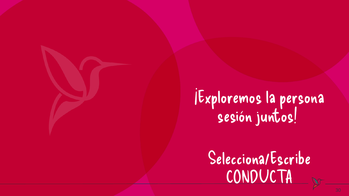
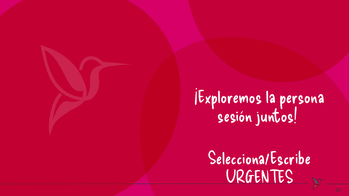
CONDUCTA: CONDUCTA -> URGENTES (259, 178)
